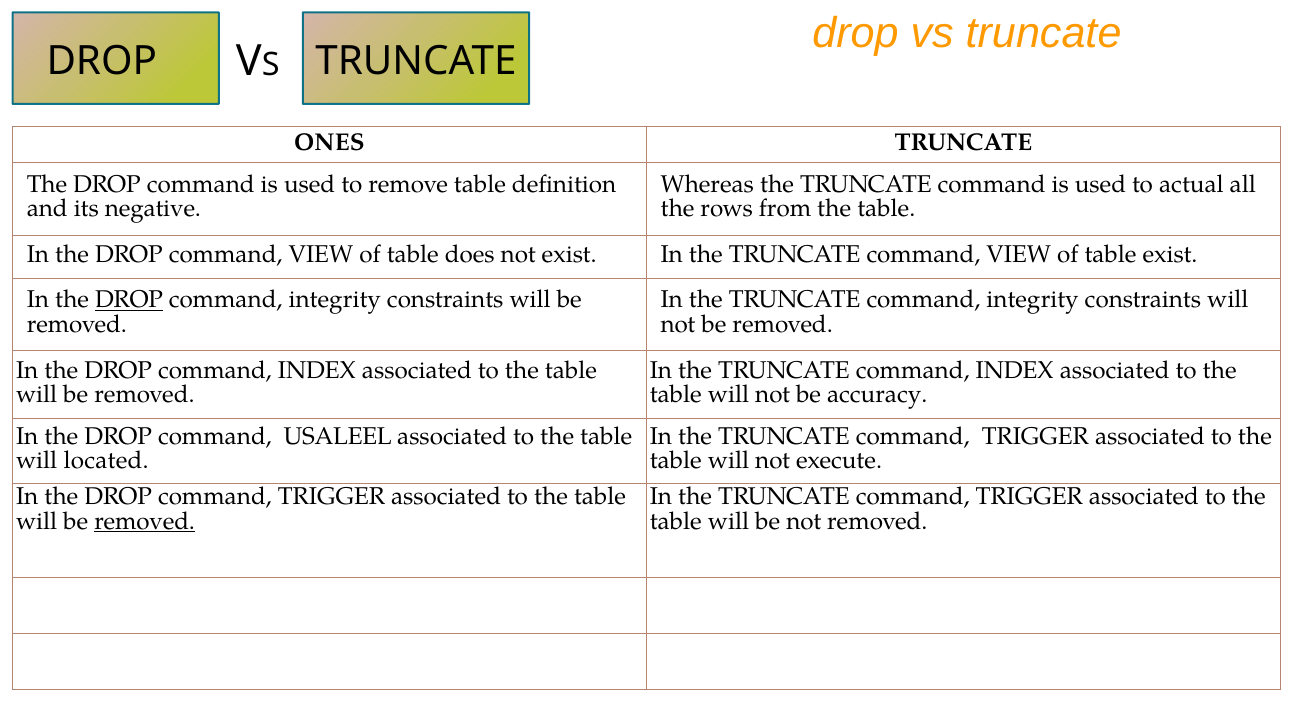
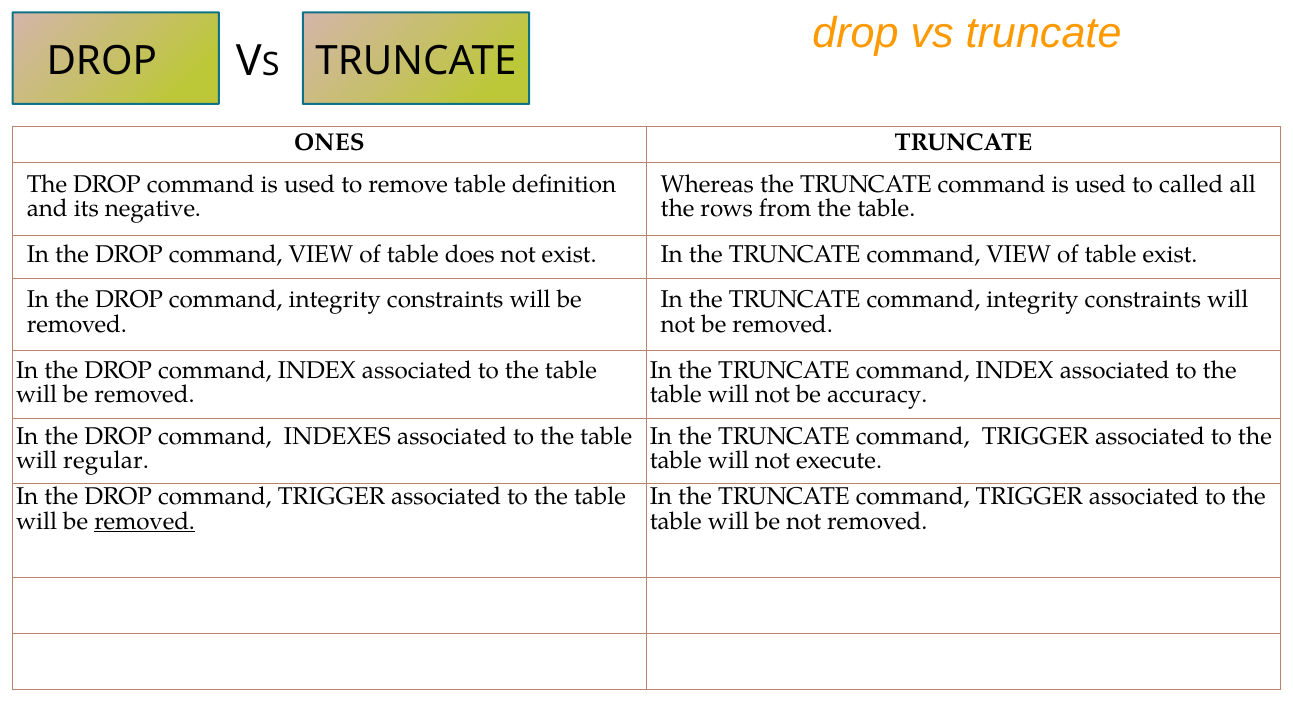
actual: actual -> called (1191, 184)
DROP underline: present -> none (129, 300)
USALEEL: USALEEL -> INDEXES (337, 437)
located: located -> regular (106, 461)
